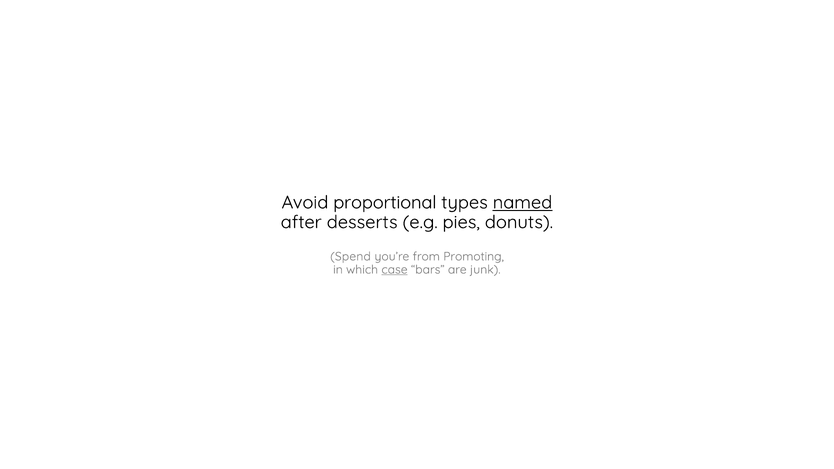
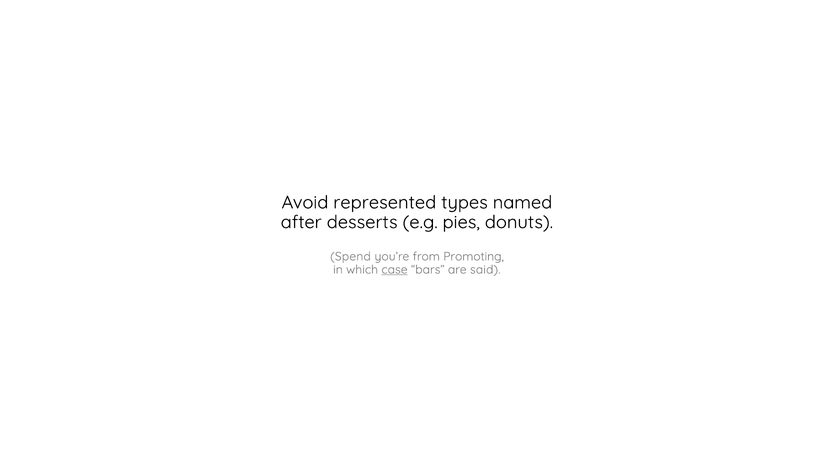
proportional: proportional -> represented (385, 203)
named underline: present -> none (523, 203)
junk: junk -> said (485, 270)
